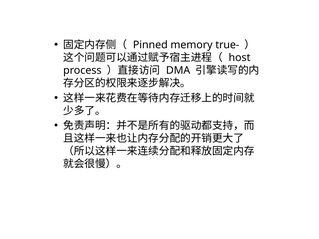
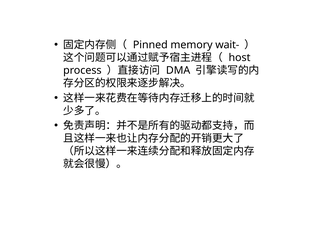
true-: true- -> wait- (227, 45)
